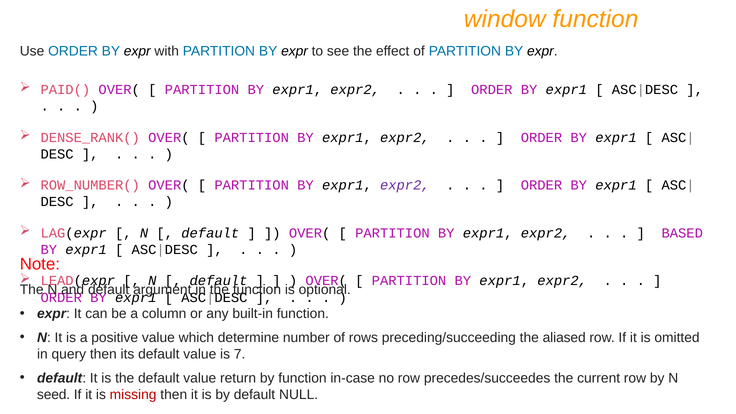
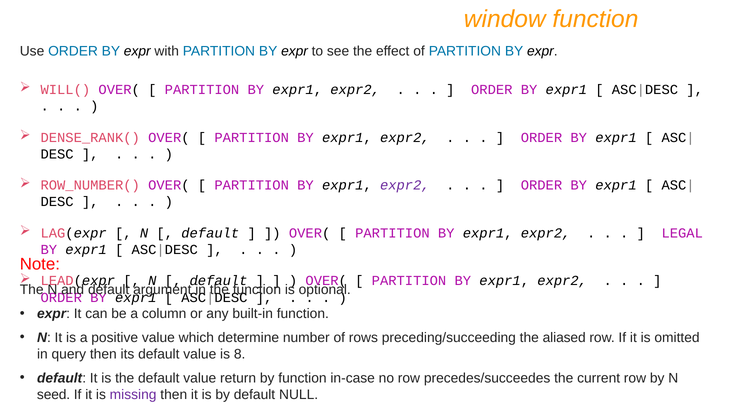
PAID(: PAID( -> WILL( (65, 90)
BASED: BASED -> LEGAL (682, 233)
7: 7 -> 8 (240, 354)
missing colour: red -> purple (133, 395)
